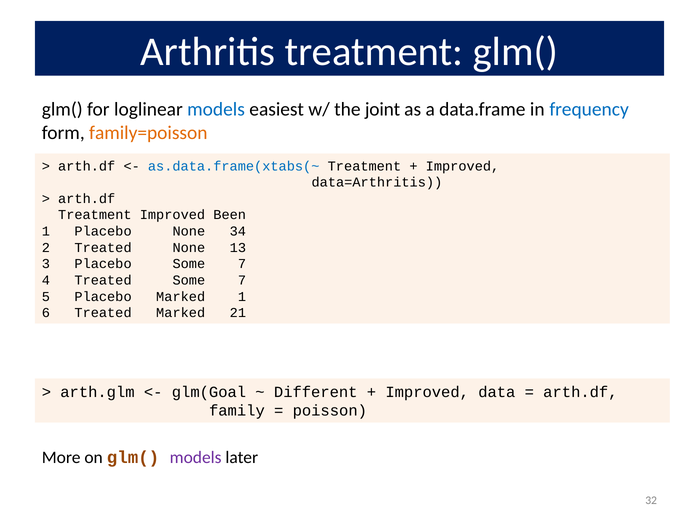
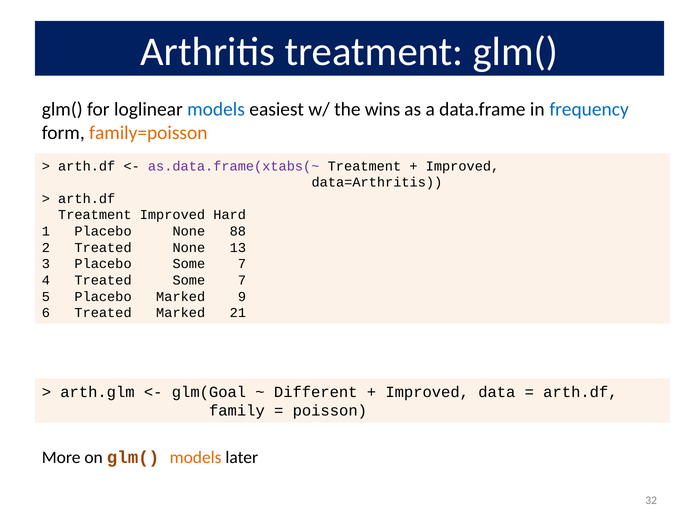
joint: joint -> wins (383, 110)
as.data.frame(xtabs(~ colour: blue -> purple (234, 166)
Been: Been -> Hard (230, 215)
34: 34 -> 88 (238, 231)
Marked 1: 1 -> 9 (242, 297)
models colour: purple -> orange (196, 458)
